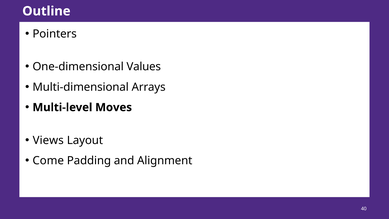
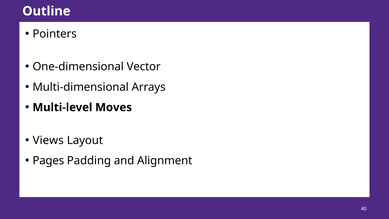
Values: Values -> Vector (144, 67)
Come: Come -> Pages (48, 161)
